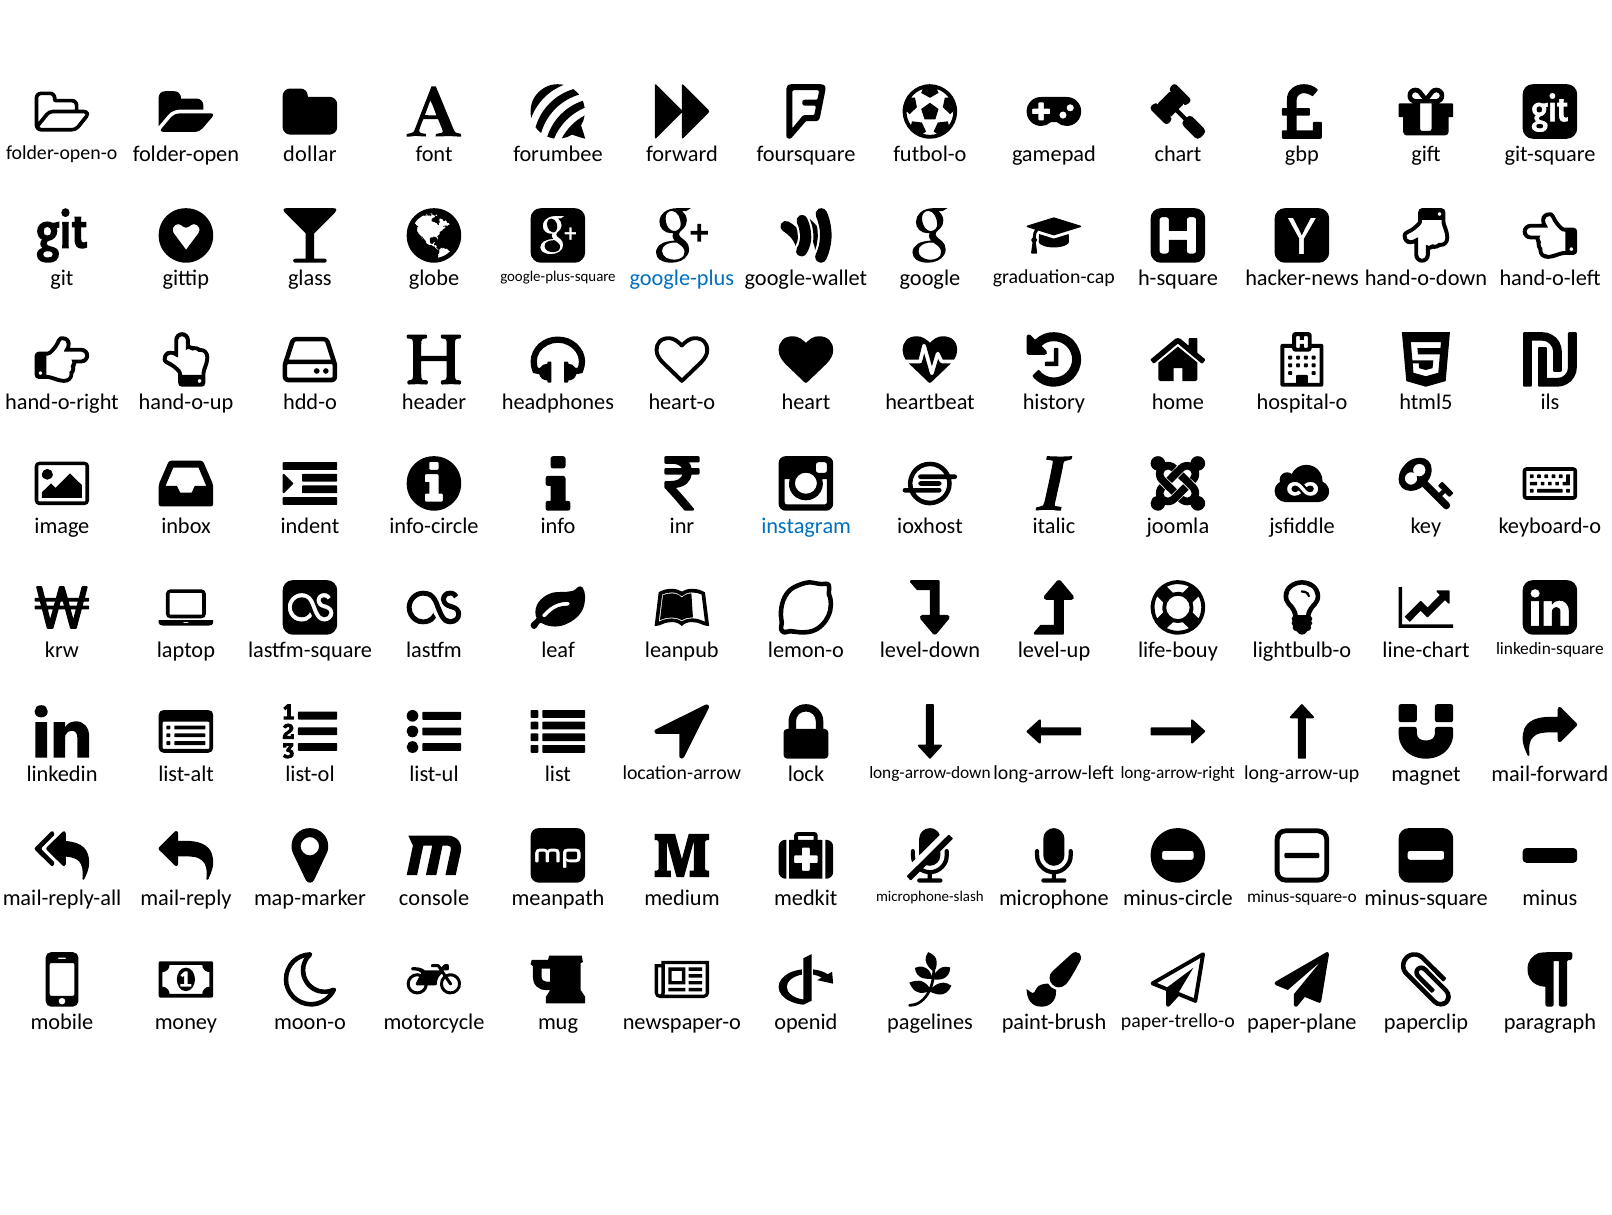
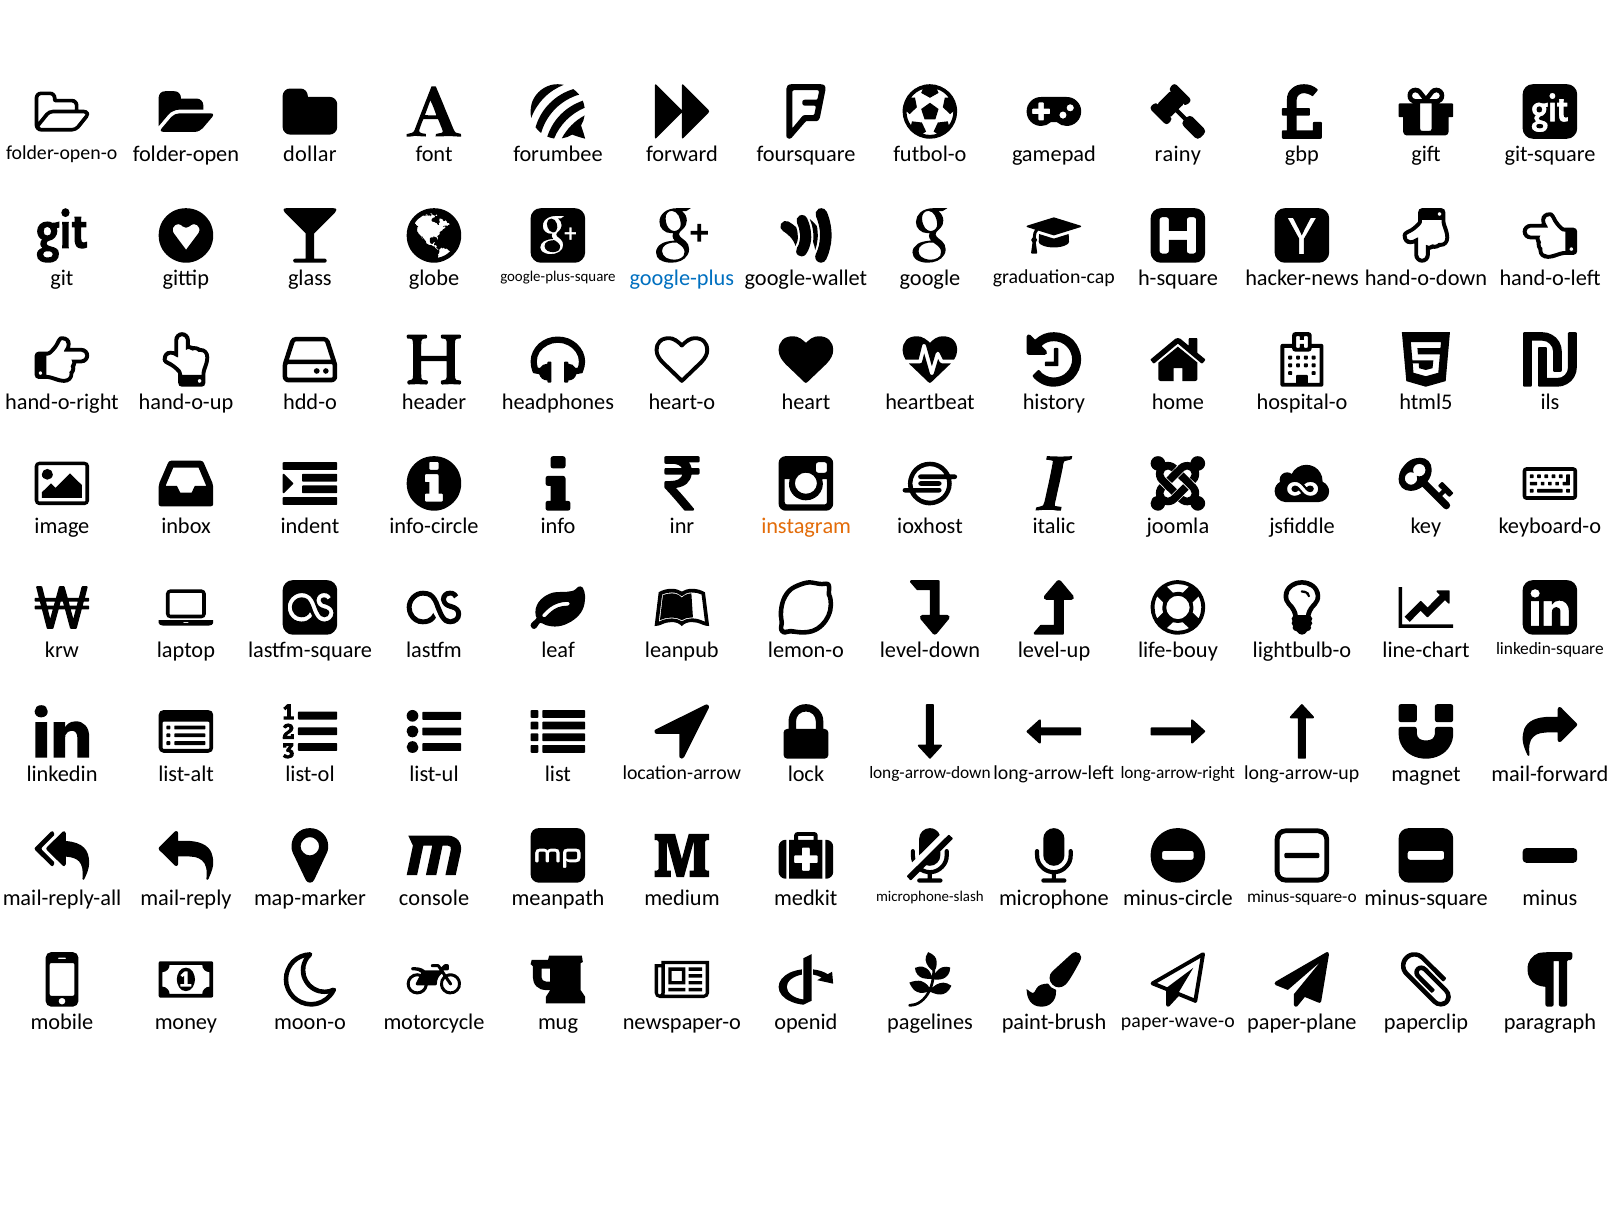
chart: chart -> rainy (1178, 154)
instagram colour: blue -> orange (806, 526)
paper-trello-o: paper-trello-o -> paper-wave-o (1178, 1021)
